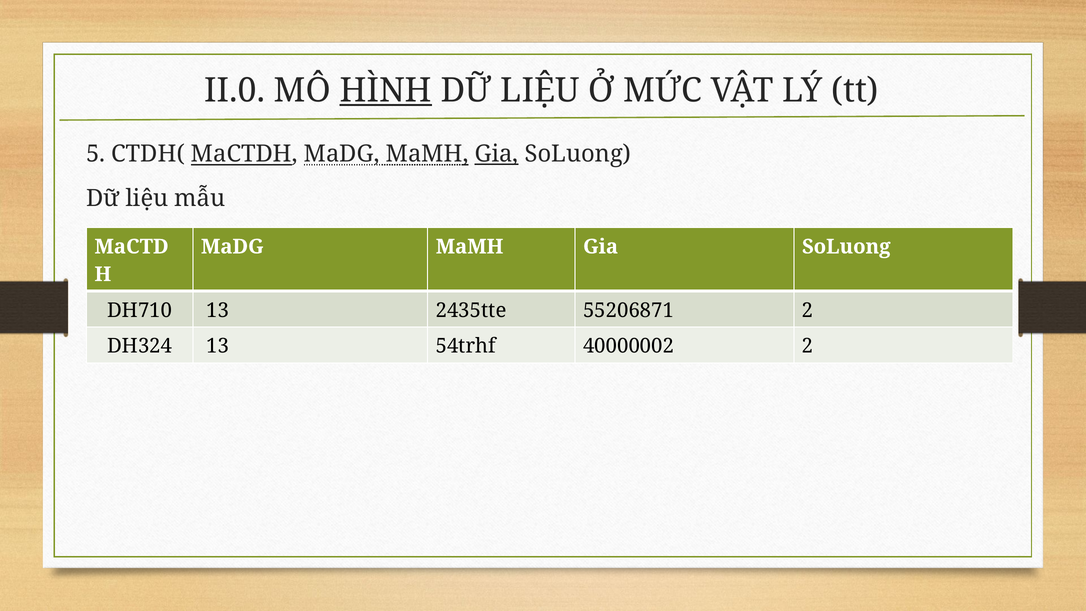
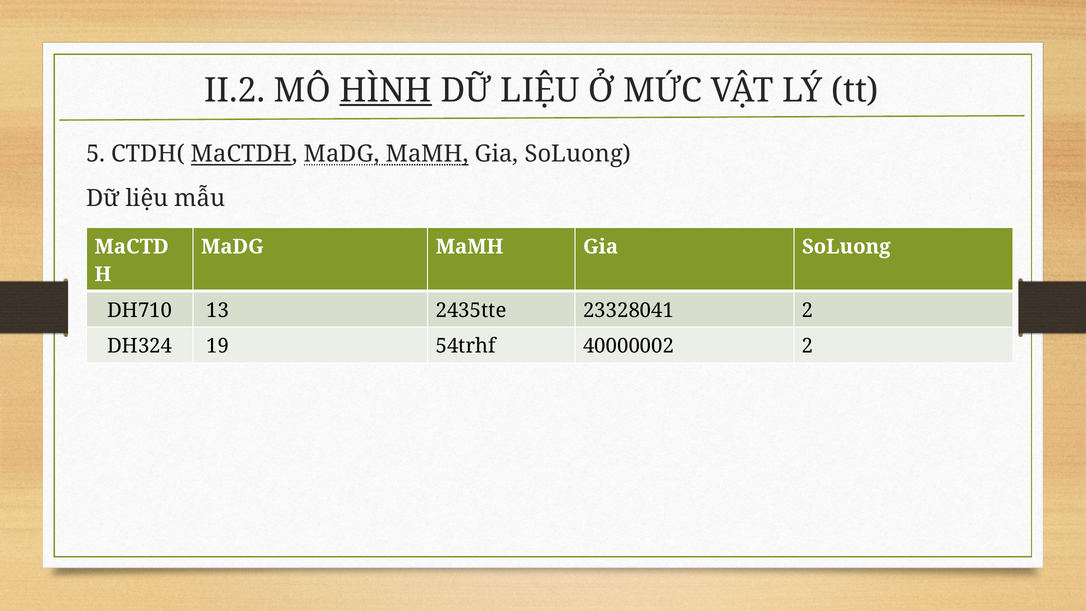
II.0: II.0 -> II.2 (235, 91)
Gia underline: present -> none (497, 154)
55206871: 55206871 -> 23328041 (629, 310)
DH324 13: 13 -> 19 (218, 346)
